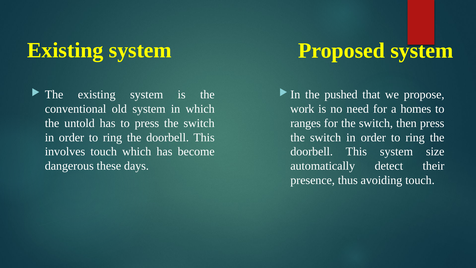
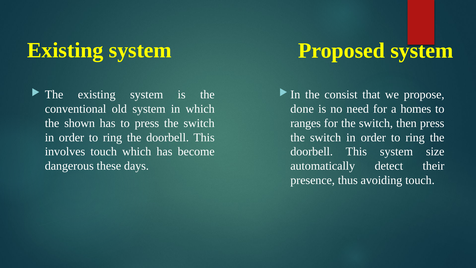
pushed: pushed -> consist (341, 94)
work: work -> done (302, 109)
untold: untold -> shown (80, 123)
